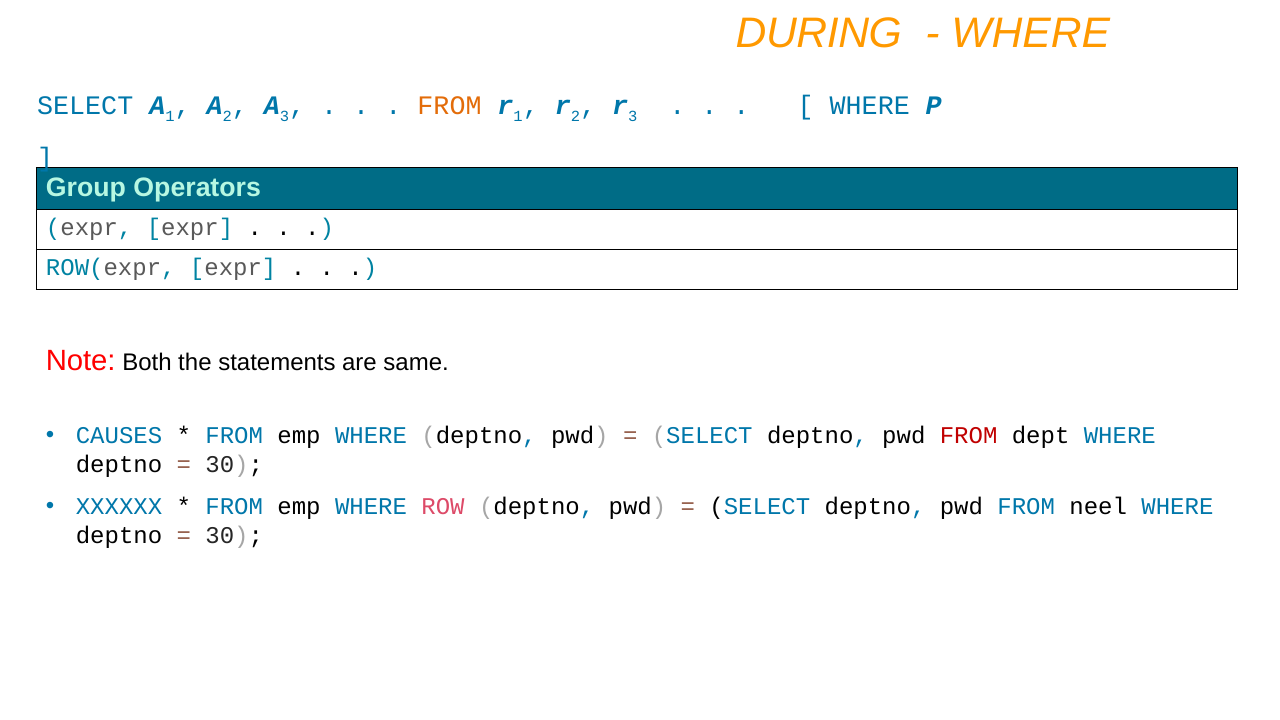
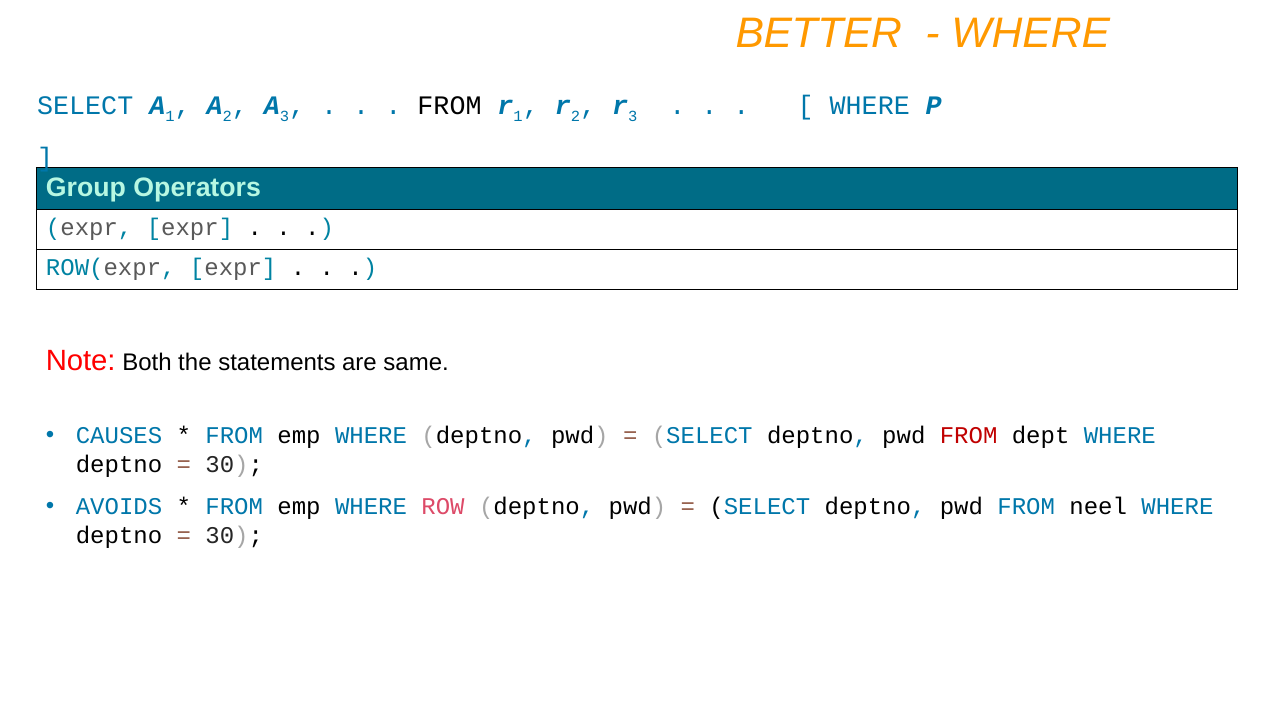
DURING: DURING -> BETTER (819, 33)
FROM colour: orange -> black (449, 106)
XXXXXX: XXXXXX -> AVOIDS (119, 506)
